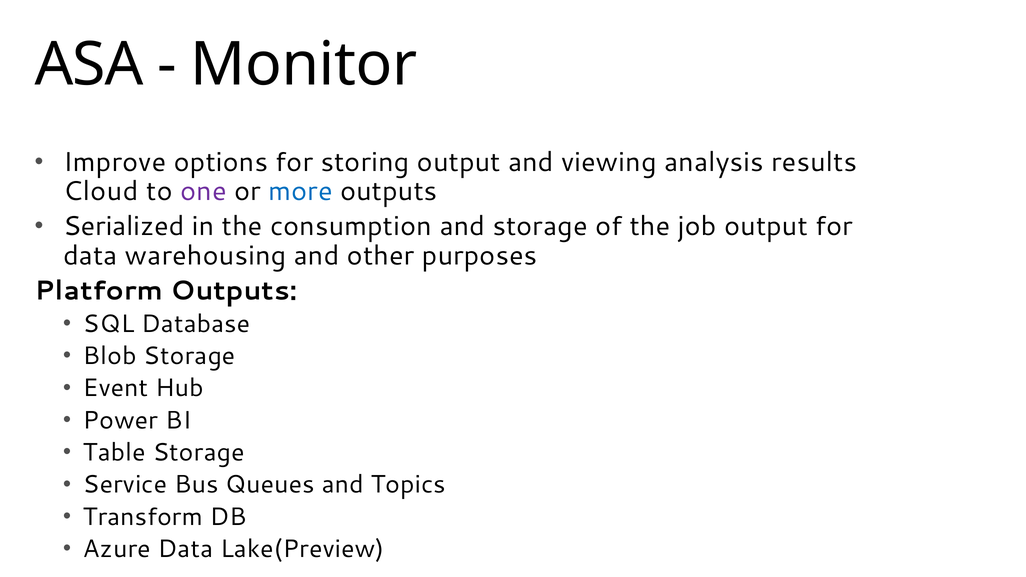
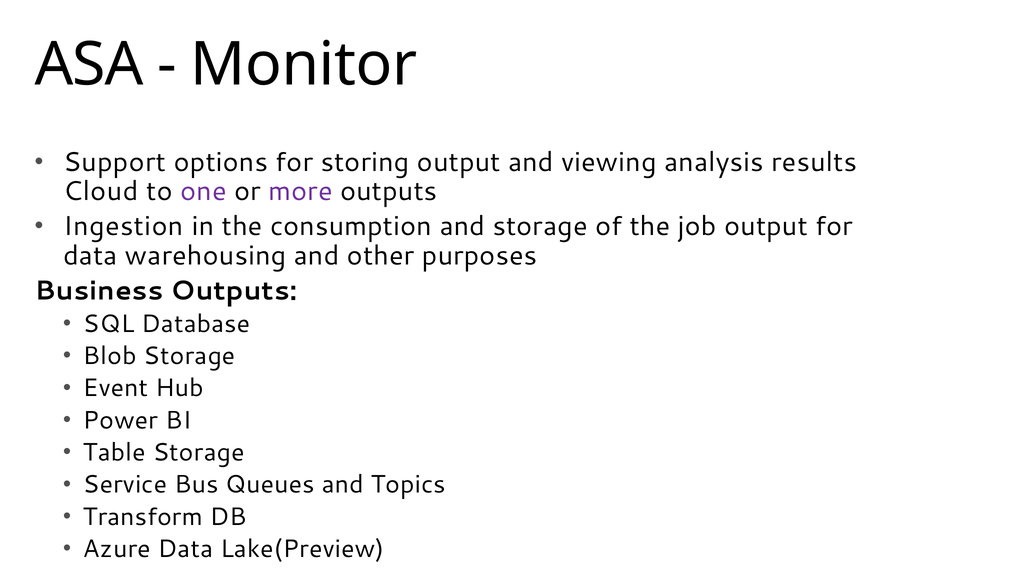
Improve: Improve -> Support (115, 162)
more colour: blue -> purple (301, 191)
Serialized: Serialized -> Ingestion (123, 226)
Platform: Platform -> Business (99, 291)
